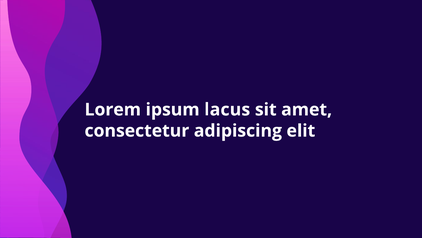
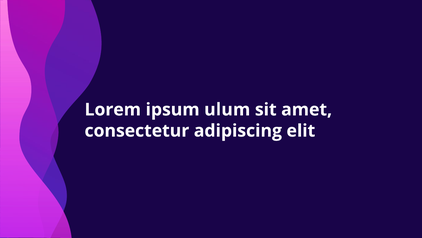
lacus: lacus -> ulum (227, 109)
